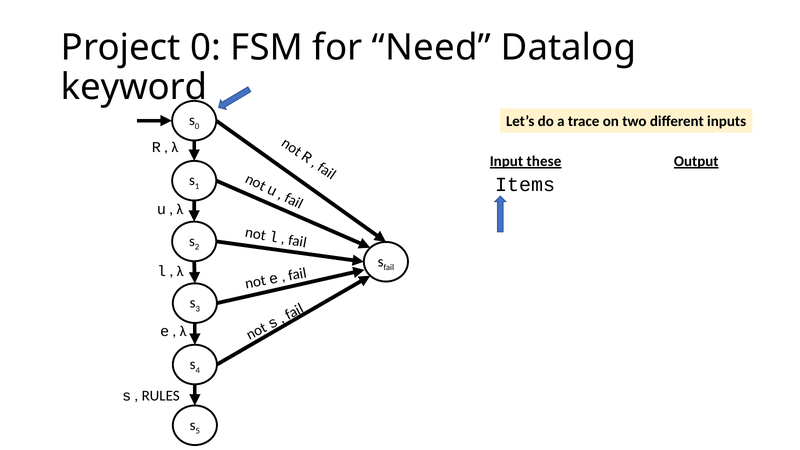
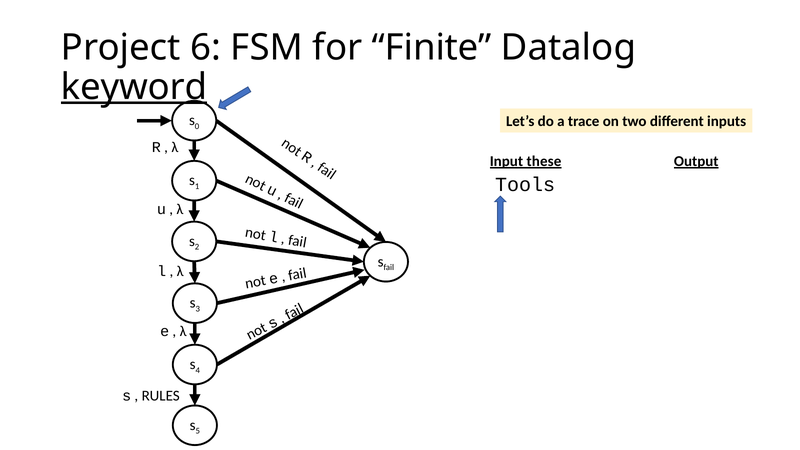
Project 0: 0 -> 6 (206, 47)
Need: Need -> Finite (432, 47)
keyword underline: none -> present (134, 87)
Items: Items -> Tools (525, 185)
